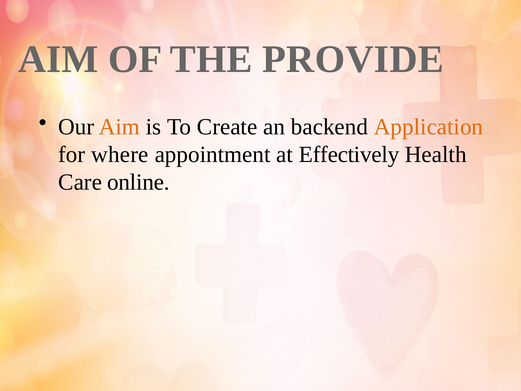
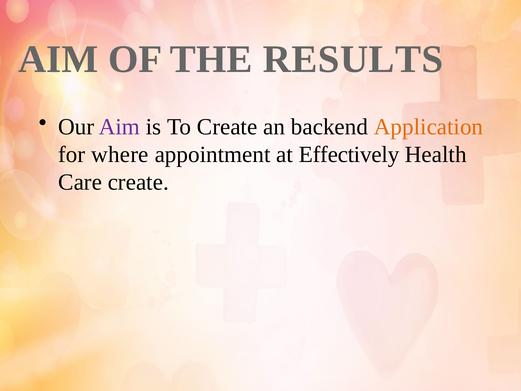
PROVIDE: PROVIDE -> RESULTS (353, 59)
Aim colour: orange -> purple (119, 127)
Care online: online -> create (138, 182)
